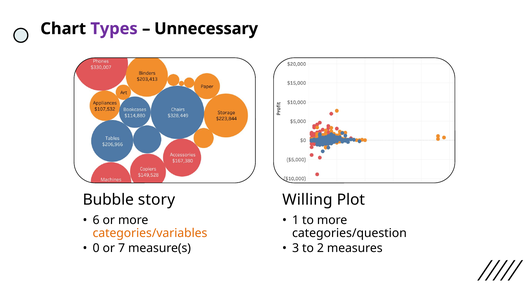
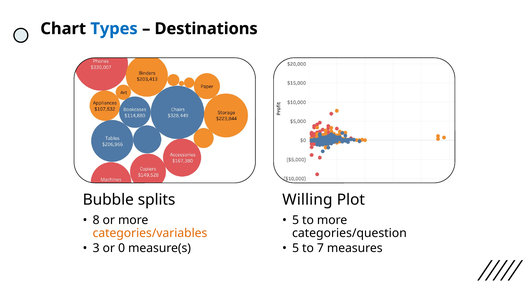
Types colour: purple -> blue (114, 29)
Unnecessary: Unnecessary -> Destinations (206, 29)
story: story -> splits (157, 200)
6: 6 -> 8 (96, 220)
1: 1 -> 5 (296, 220)
0: 0 -> 3 (96, 248)
7: 7 -> 0 (122, 248)
3: 3 -> 5 (296, 248)
2: 2 -> 7 (320, 248)
